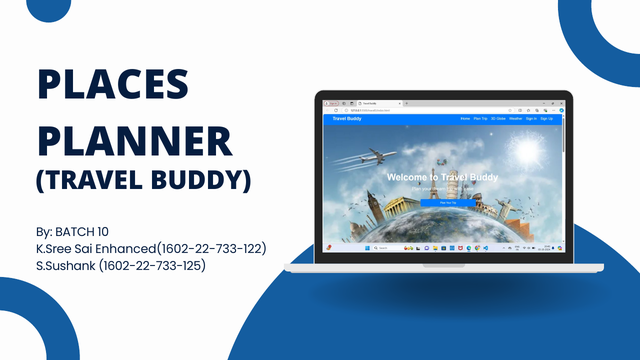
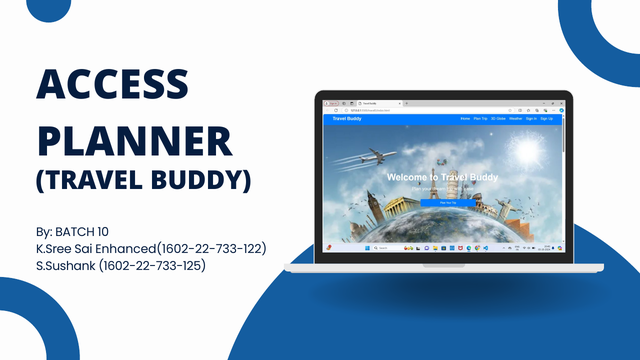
PLACES: PLACES -> ACCESS (113, 85)
